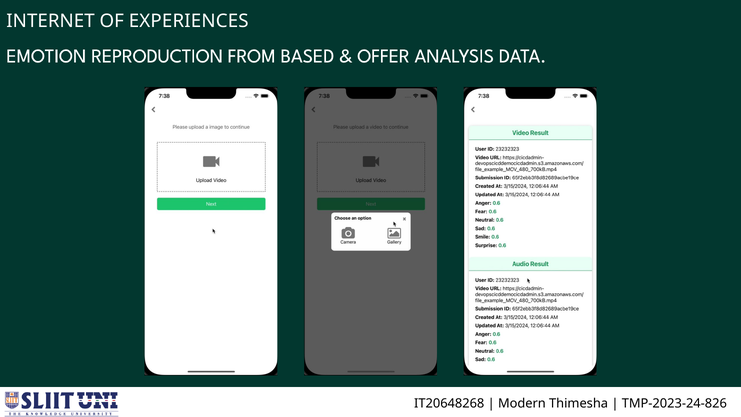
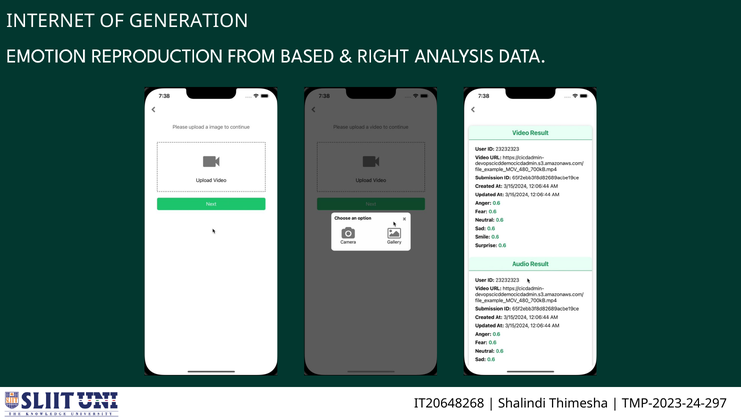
EXPERIENCES: EXPERIENCES -> GENERATION (189, 21)
OFFER: OFFER -> RIGHT (383, 56)
Modern: Modern -> Shalindi (522, 404)
TMP-2023-24-826: TMP-2023-24-826 -> TMP-2023-24-297 (674, 404)
